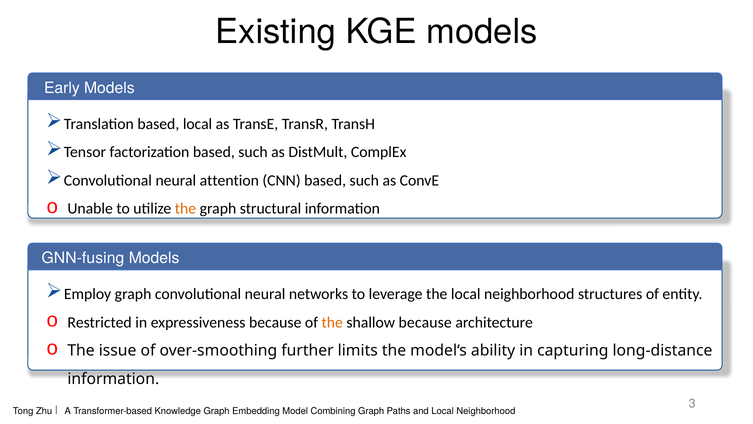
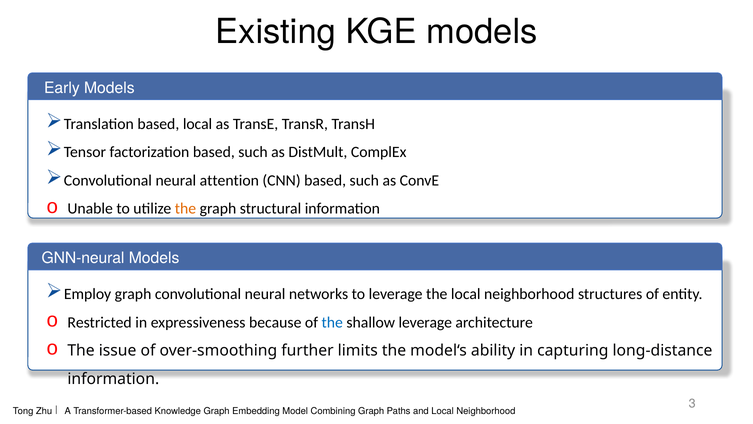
GNN-fusing: GNN-fusing -> GNN-neural (83, 258)
the colour: orange -> blue (332, 322)
shallow because: because -> leverage (425, 322)
